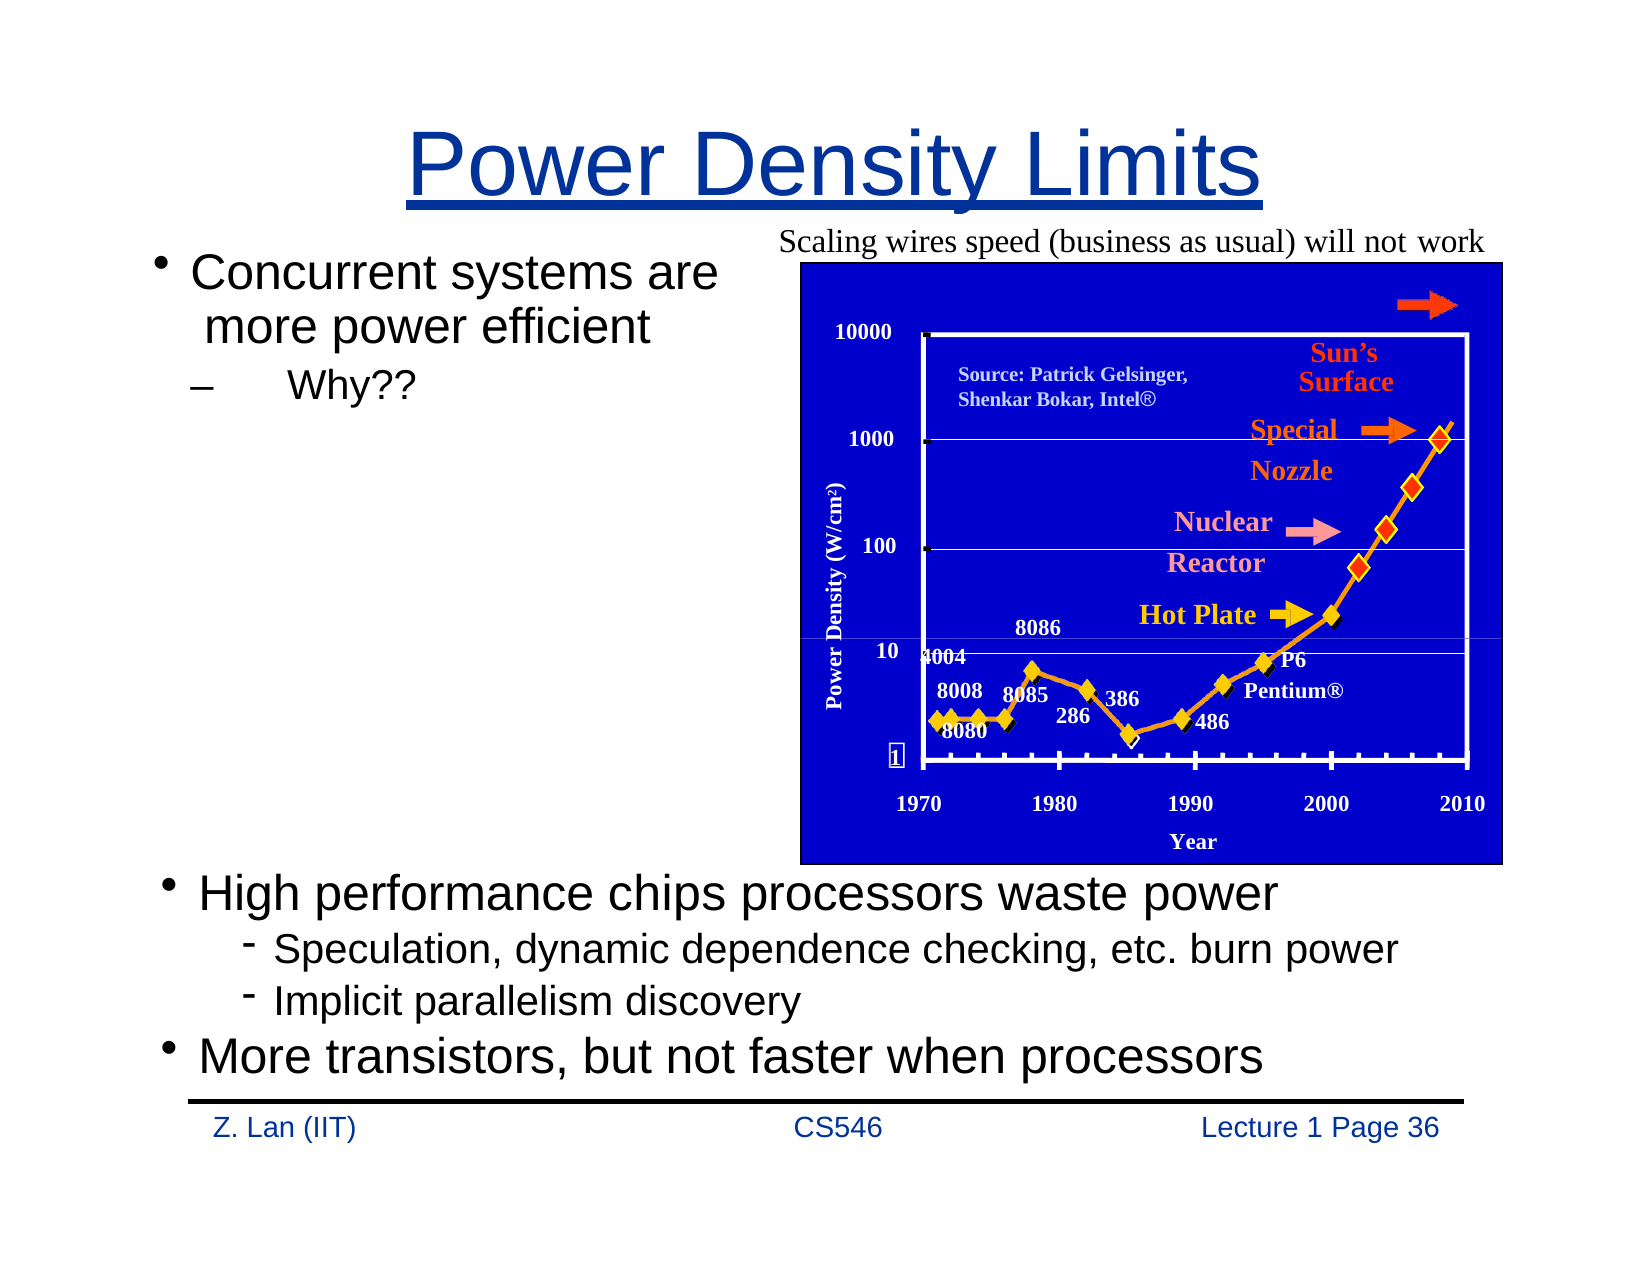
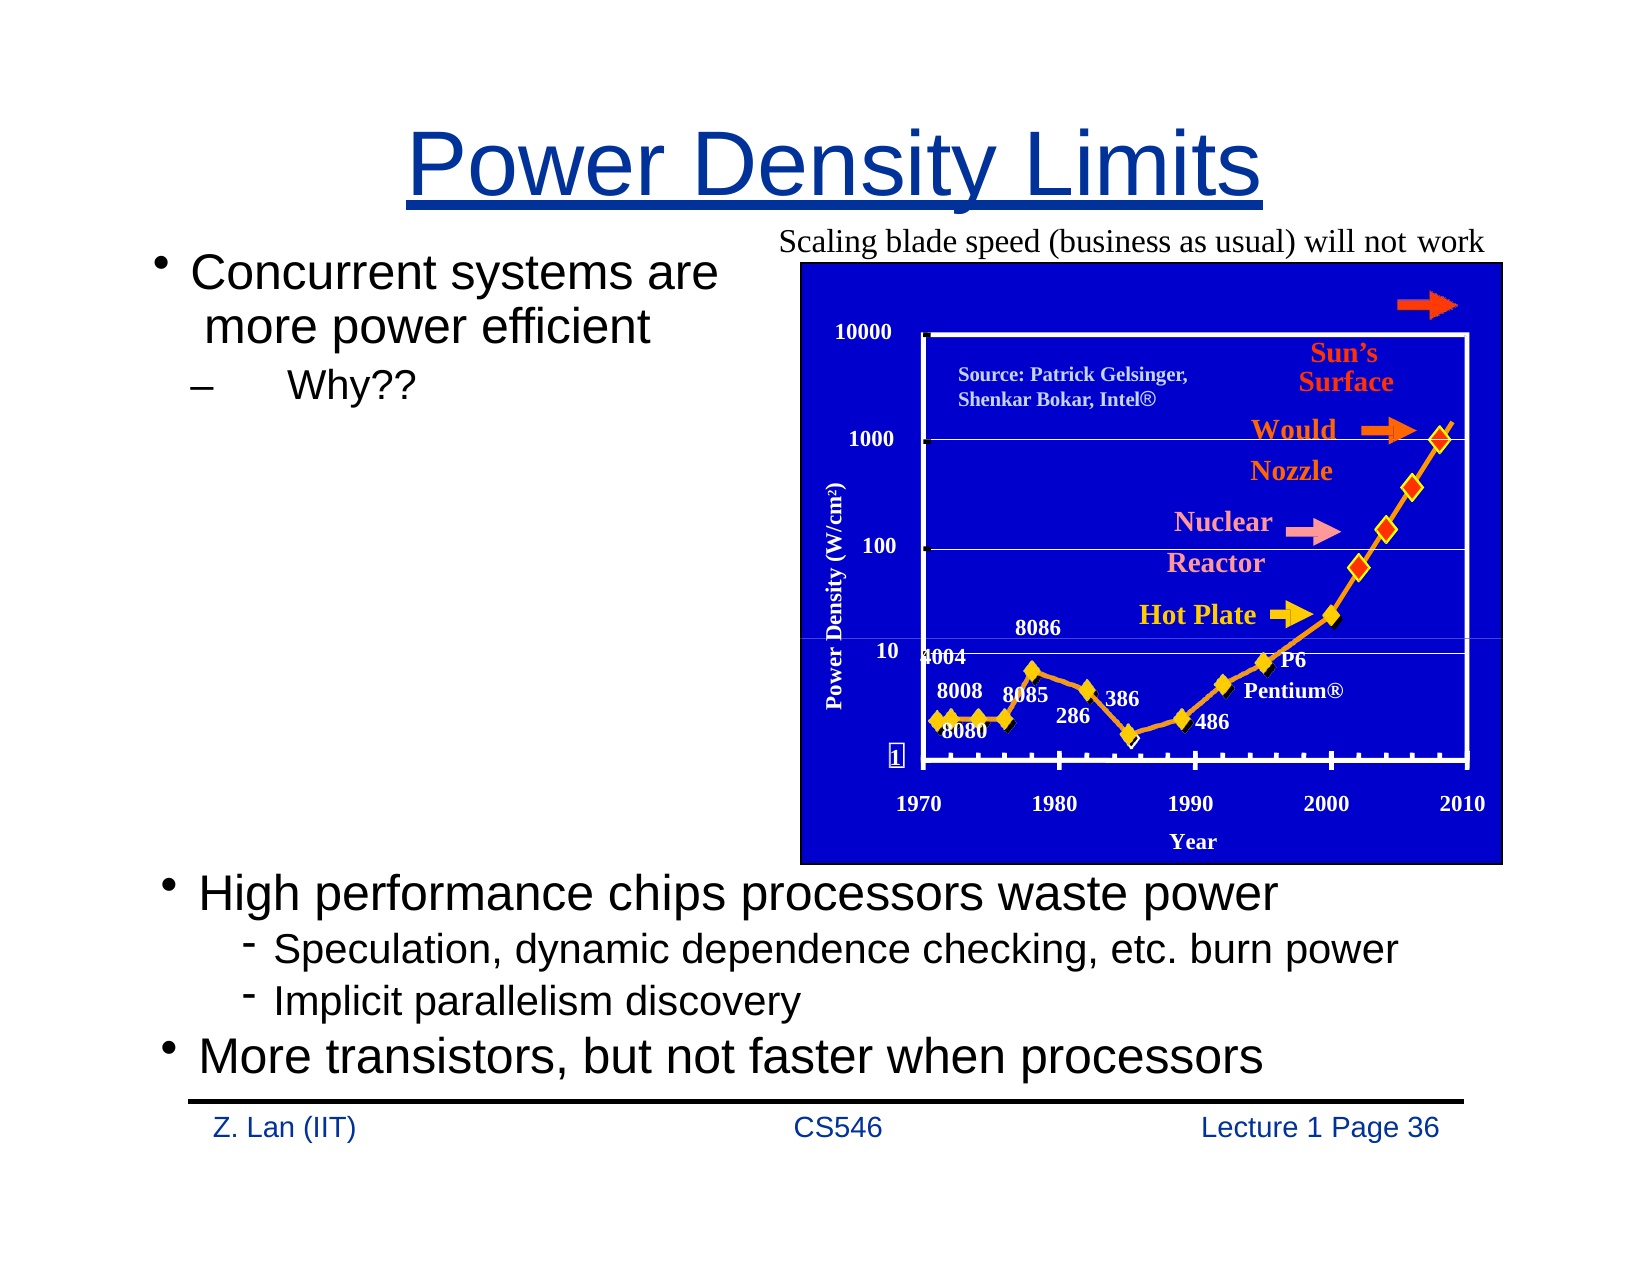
wires: wires -> blade (922, 242)
Special: Special -> Would (1294, 430)
